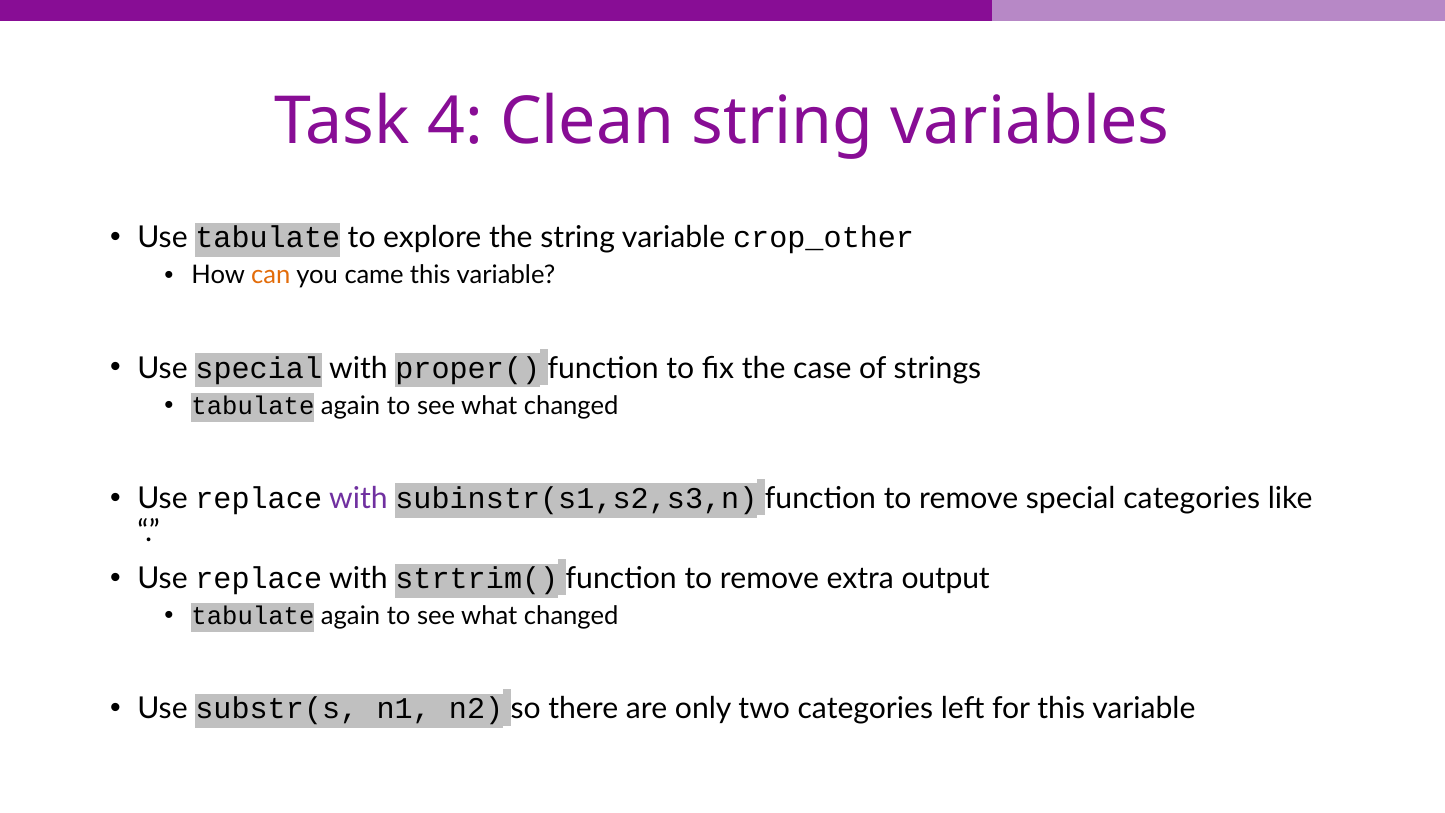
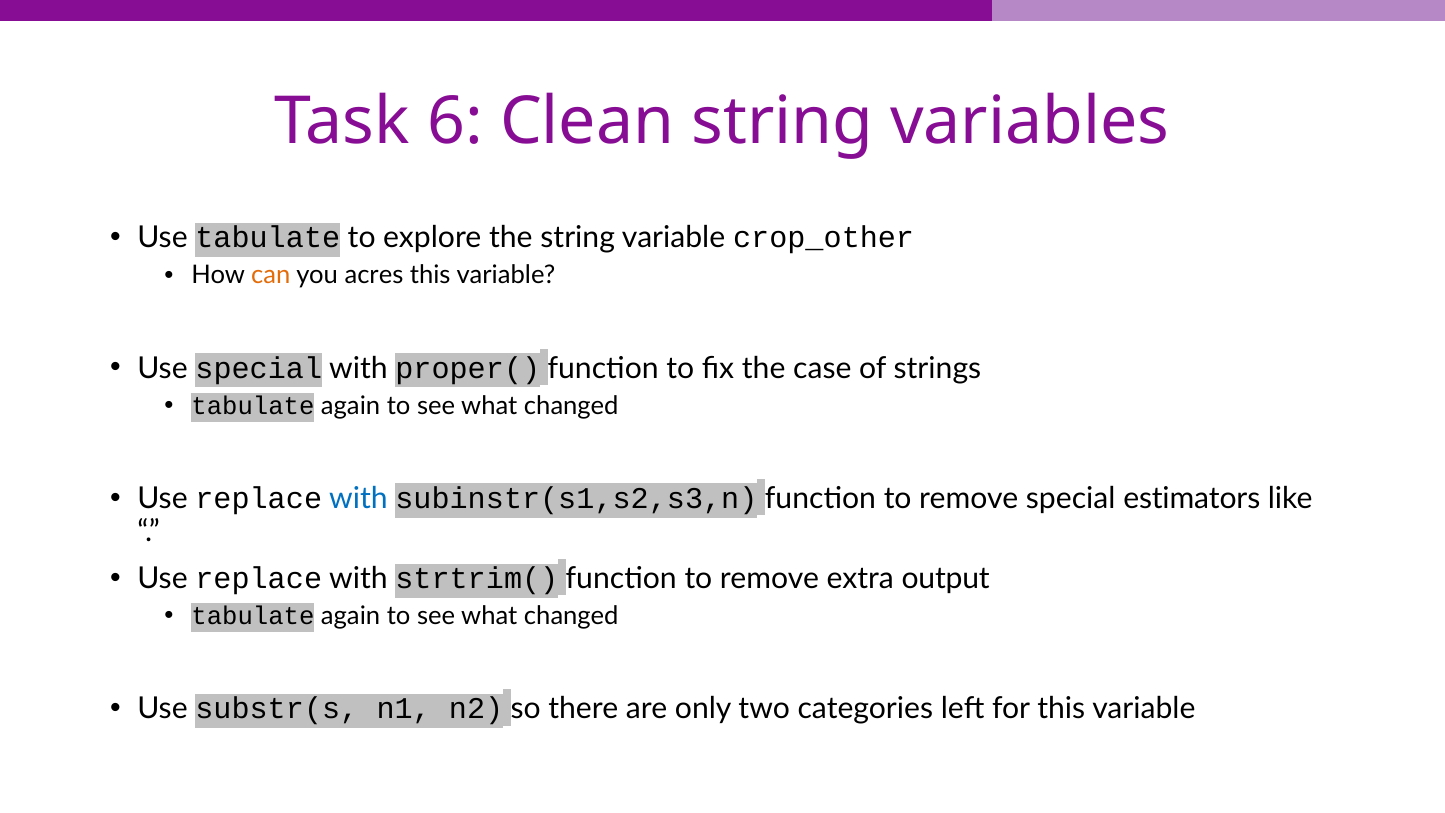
4: 4 -> 6 (455, 121)
came: came -> acres (374, 275)
with colour: purple -> blue (358, 498)
special categories: categories -> estimators (1192, 498)
